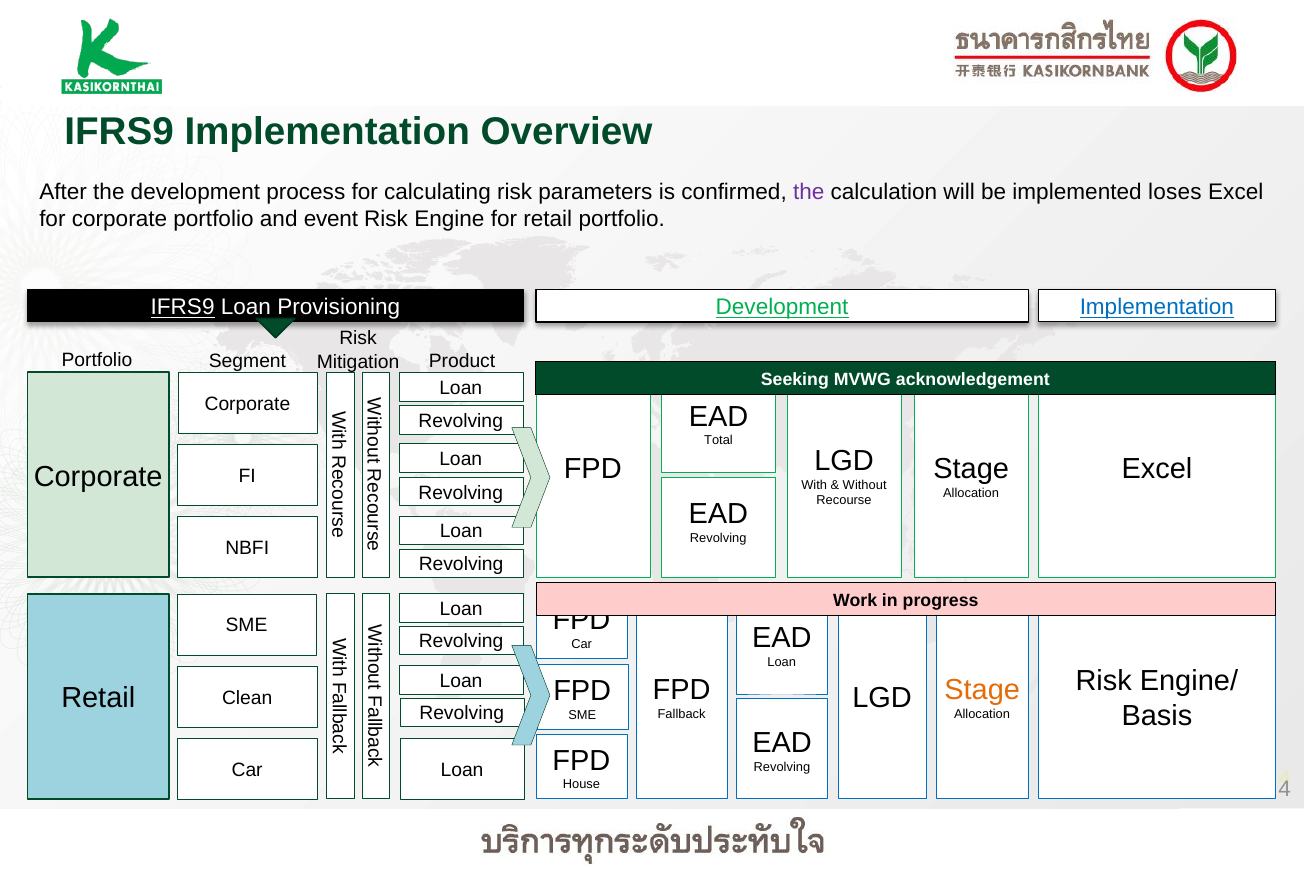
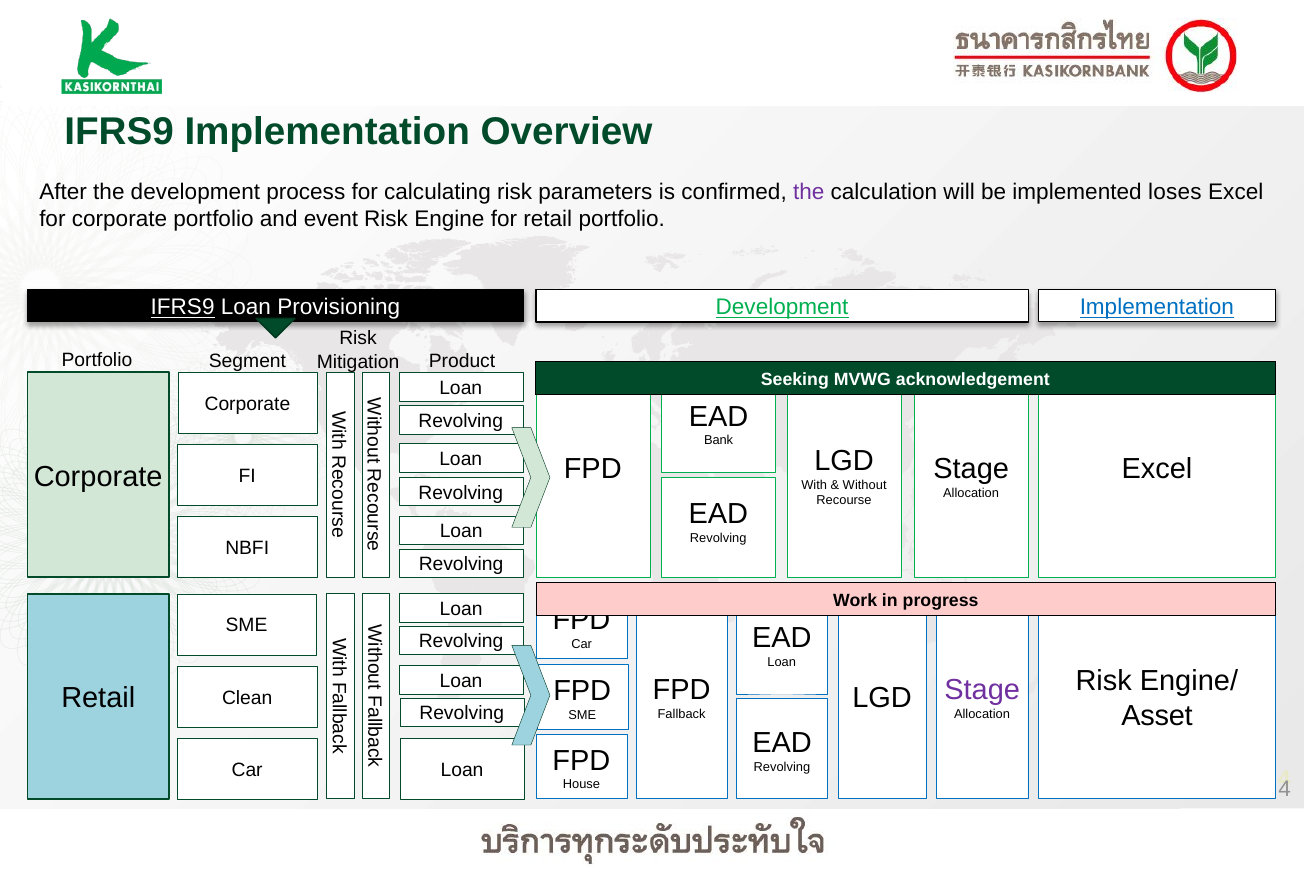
Total: Total -> Bank (719, 441)
Stage colour: orange -> purple (982, 691)
Basis: Basis -> Asset (1157, 716)
